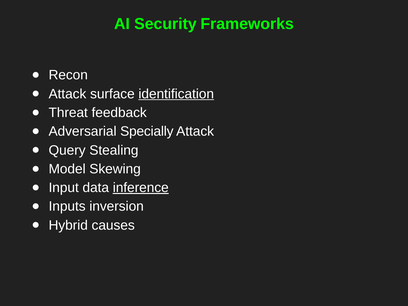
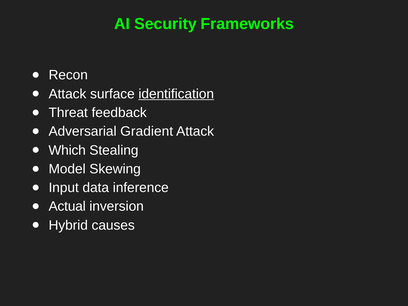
Specially: Specially -> Gradient (147, 131)
Query: Query -> Which (67, 150)
inference underline: present -> none (141, 188)
Inputs: Inputs -> Actual (67, 206)
